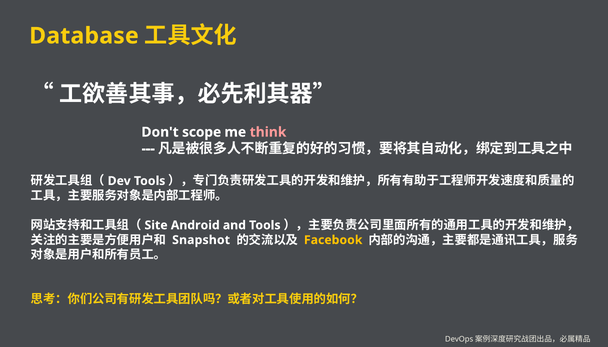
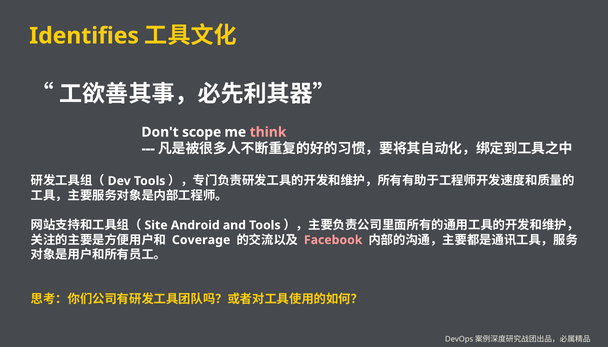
Database: Database -> Identifies (84, 36)
Snapshot: Snapshot -> Coverage (201, 240)
Facebook colour: yellow -> pink (333, 240)
